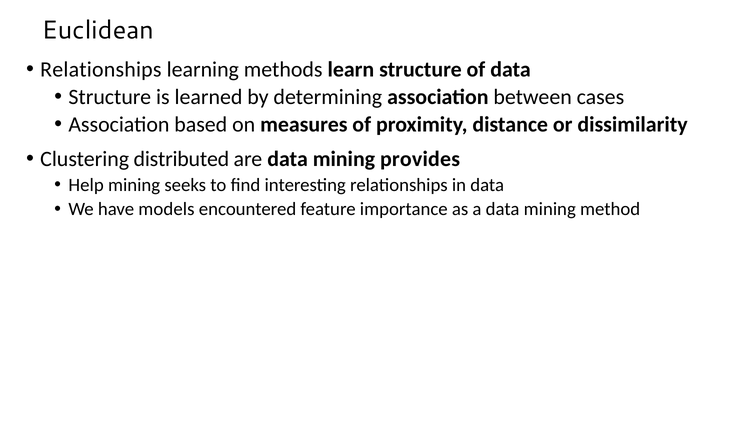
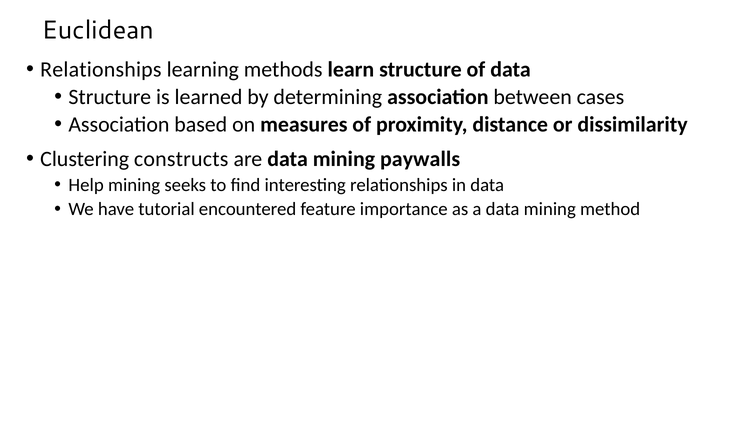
distributed: distributed -> constructs (181, 159)
provides: provides -> paywalls (420, 159)
models: models -> tutorial (167, 209)
